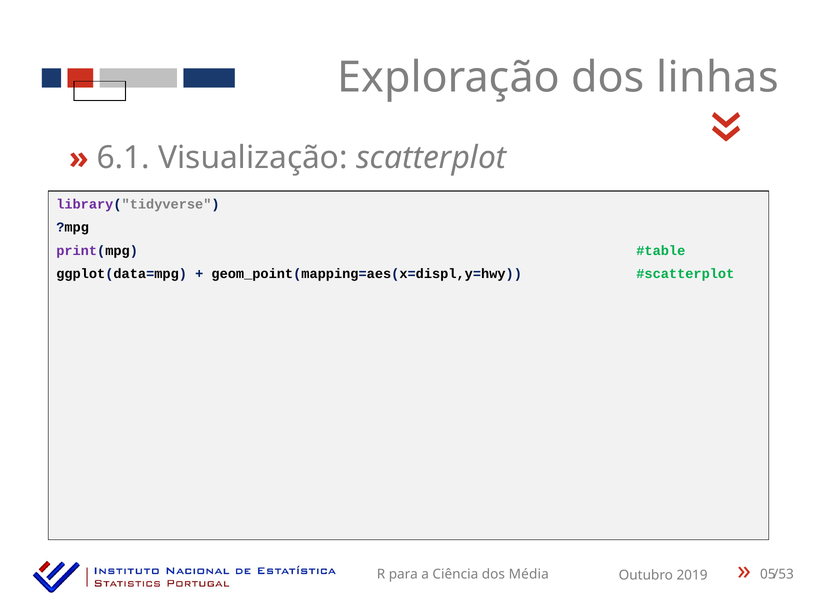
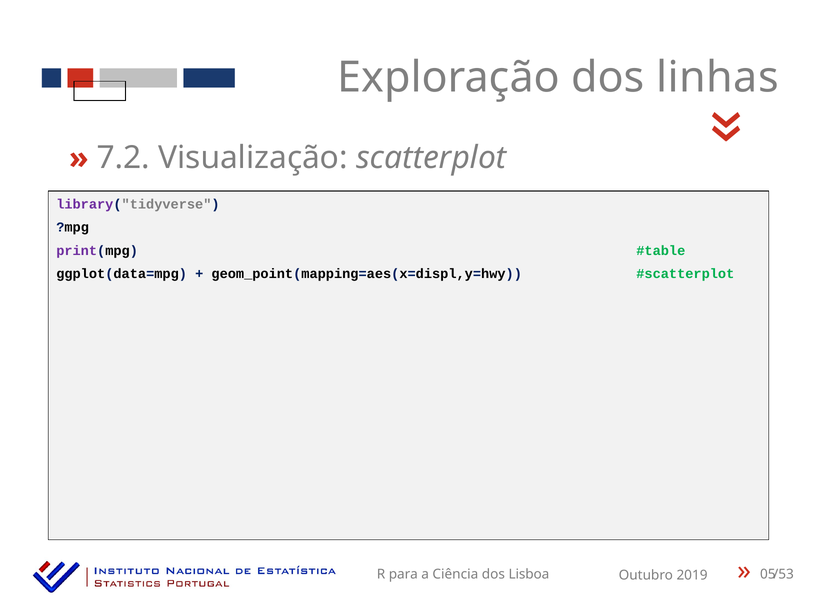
6.1: 6.1 -> 7.2 (123, 158)
Média: Média -> Lisboa (529, 574)
